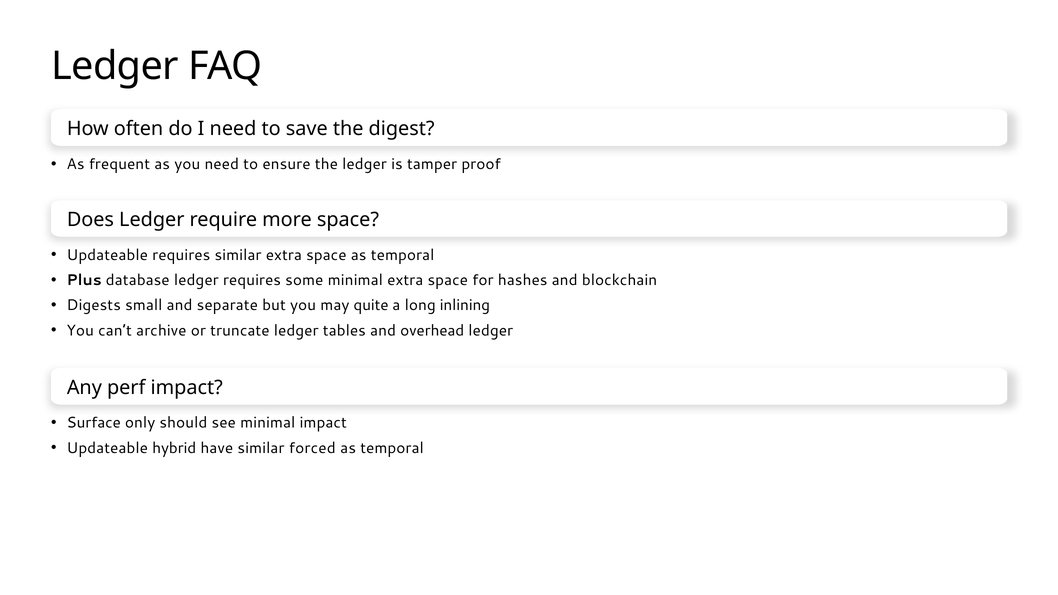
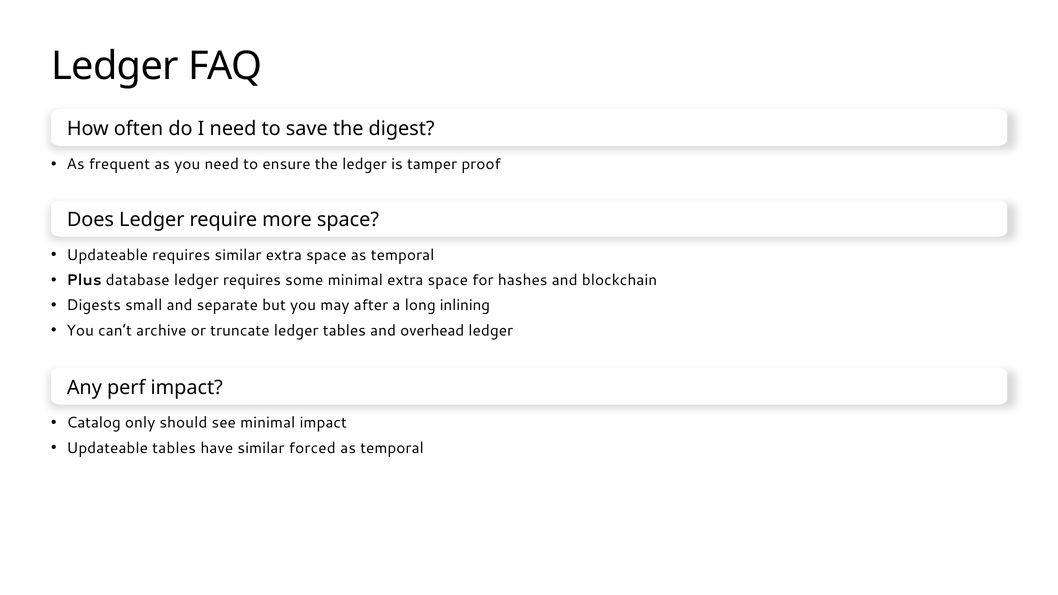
quite: quite -> after (371, 305)
Surface: Surface -> Catalog (94, 423)
Updateable hybrid: hybrid -> tables (174, 448)
